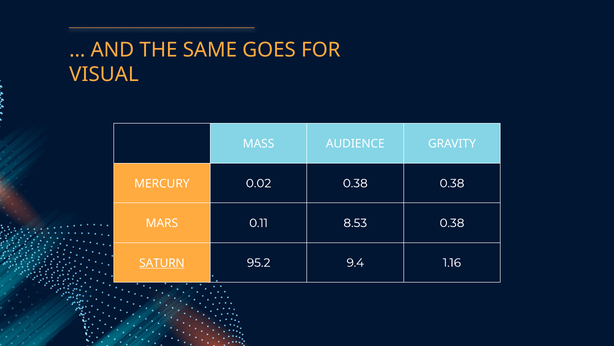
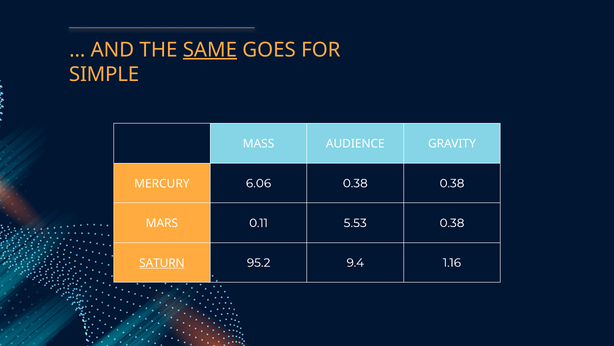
SAME underline: none -> present (210, 50)
VISUAL: VISUAL -> SIMPLE (104, 74)
0.02: 0.02 -> 6.06 (259, 183)
8.53: 8.53 -> 5.53 (355, 223)
